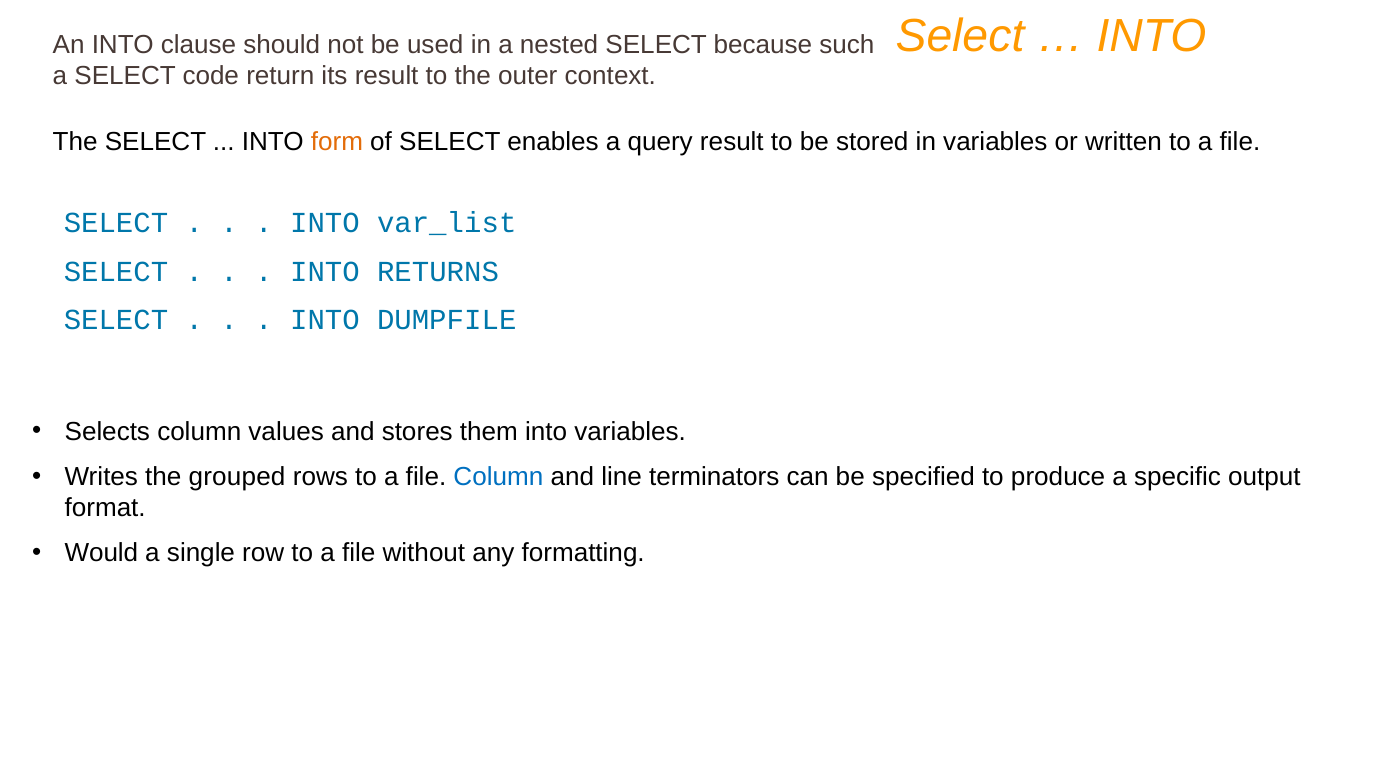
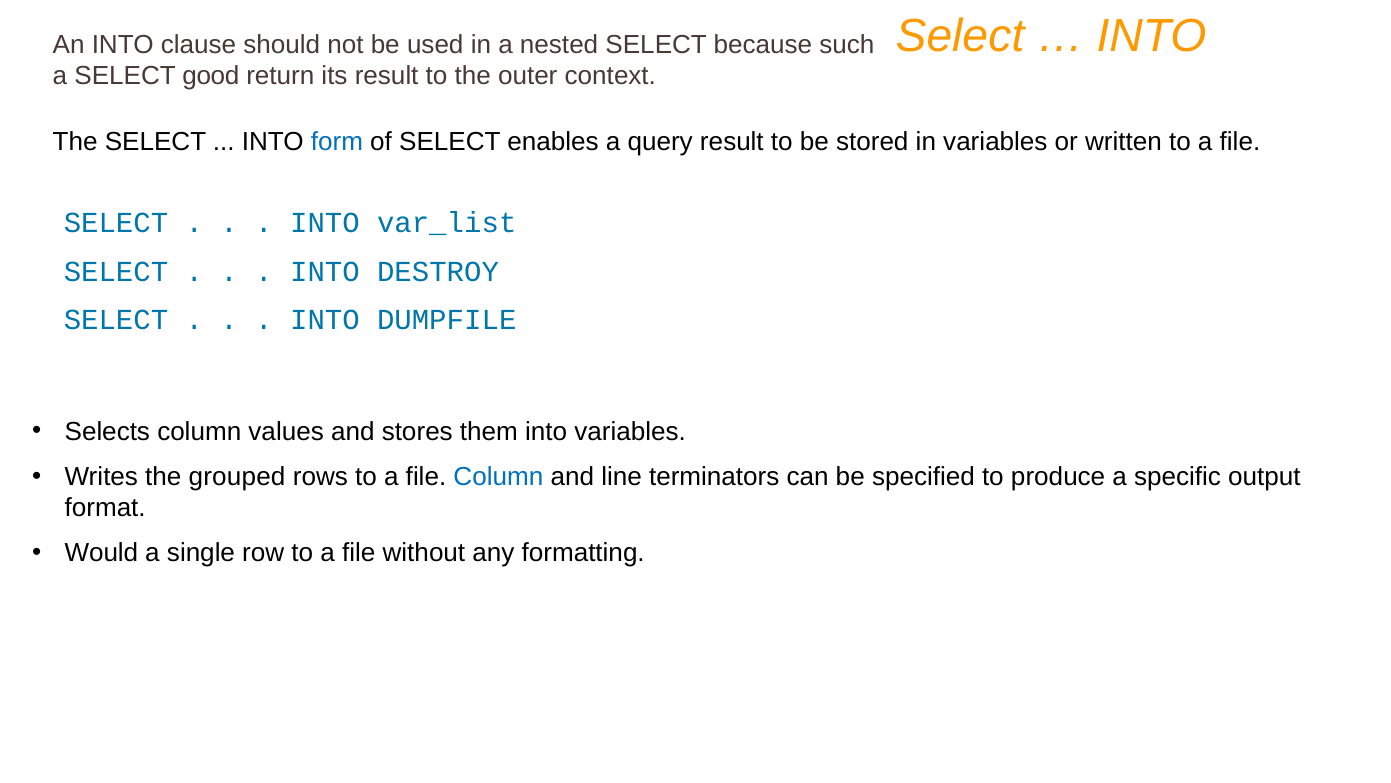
code: code -> good (211, 76)
form colour: orange -> blue (337, 142)
RETURNS: RETURNS -> DESTROY (438, 271)
